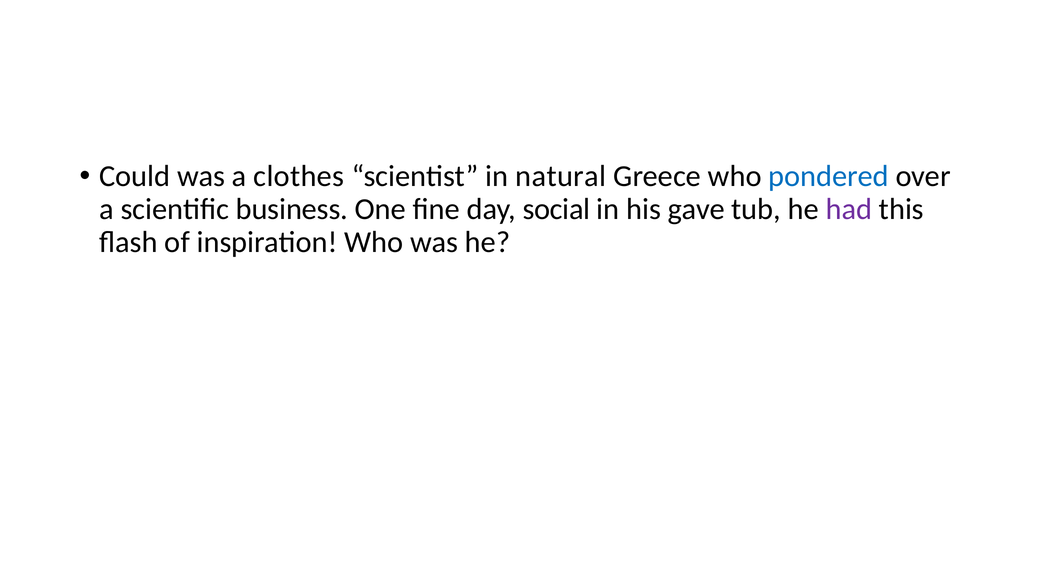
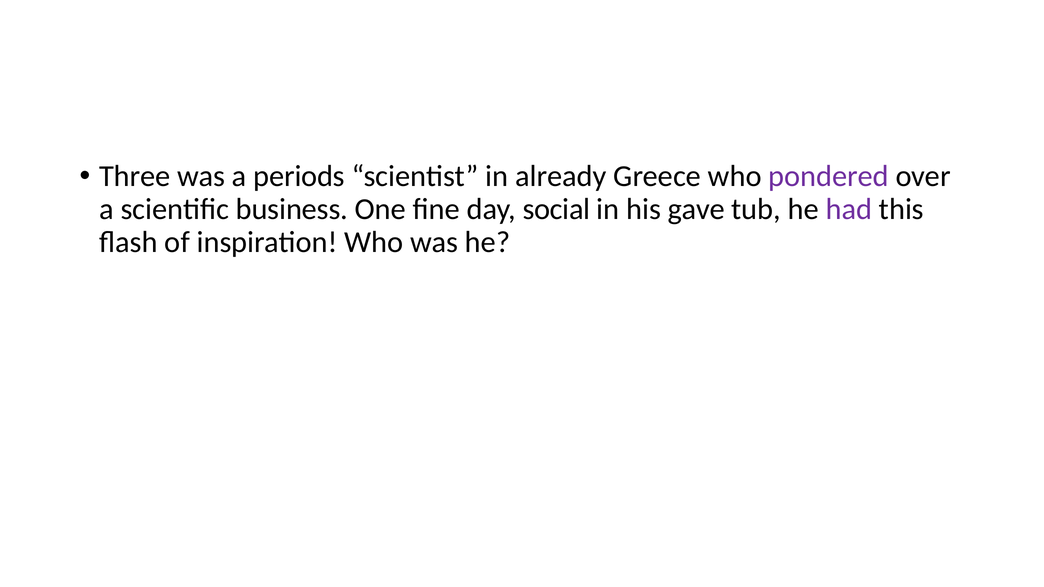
Could: Could -> Three (135, 177)
clothes: clothes -> periods (299, 177)
natural: natural -> already (561, 177)
pondered colour: blue -> purple (829, 177)
